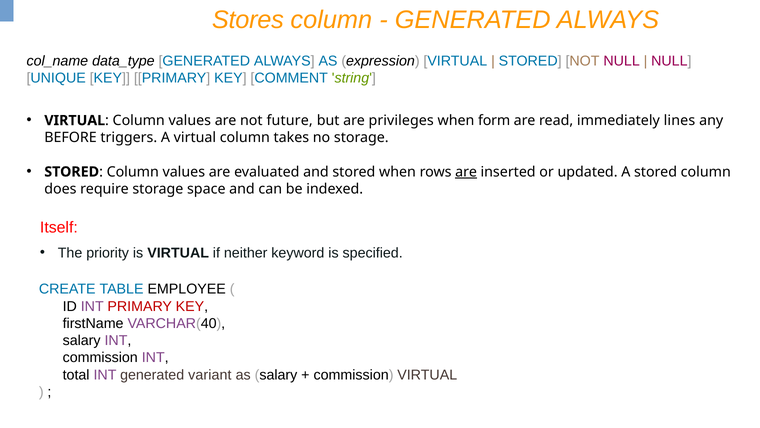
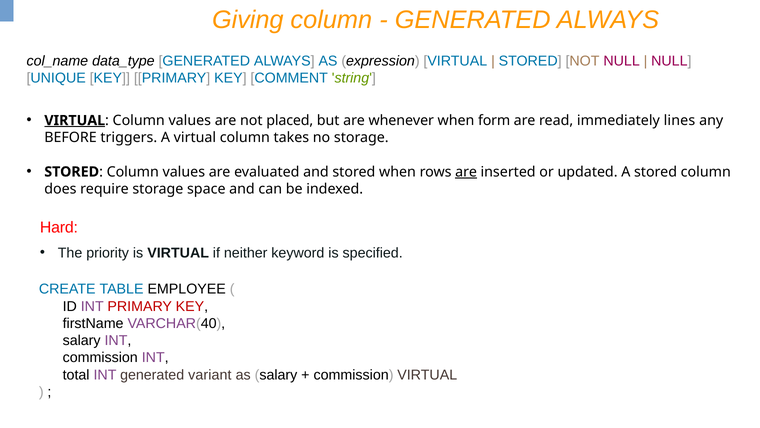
Stores: Stores -> Giving (248, 20)
VIRTUAL underline: none -> present (75, 120)
future: future -> placed (290, 120)
privileges: privileges -> whenever (401, 120)
Itself: Itself -> Hard (59, 227)
